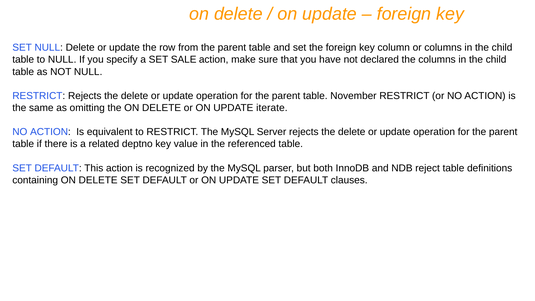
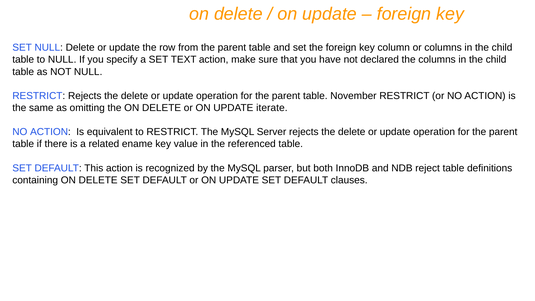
SALE: SALE -> TEXT (184, 60)
deptno: deptno -> ename (137, 144)
